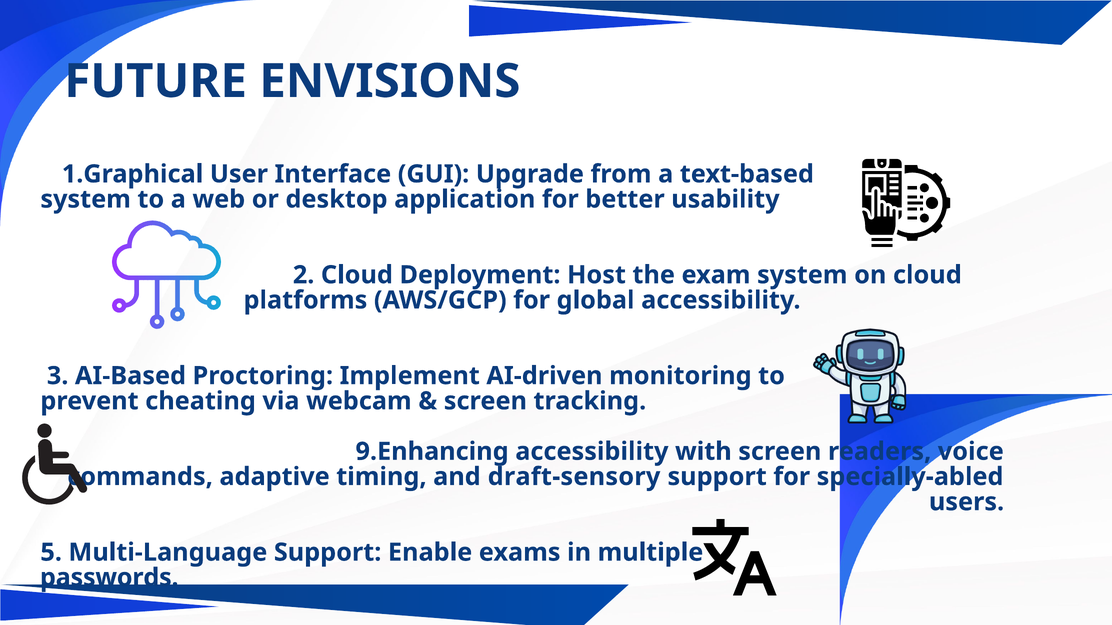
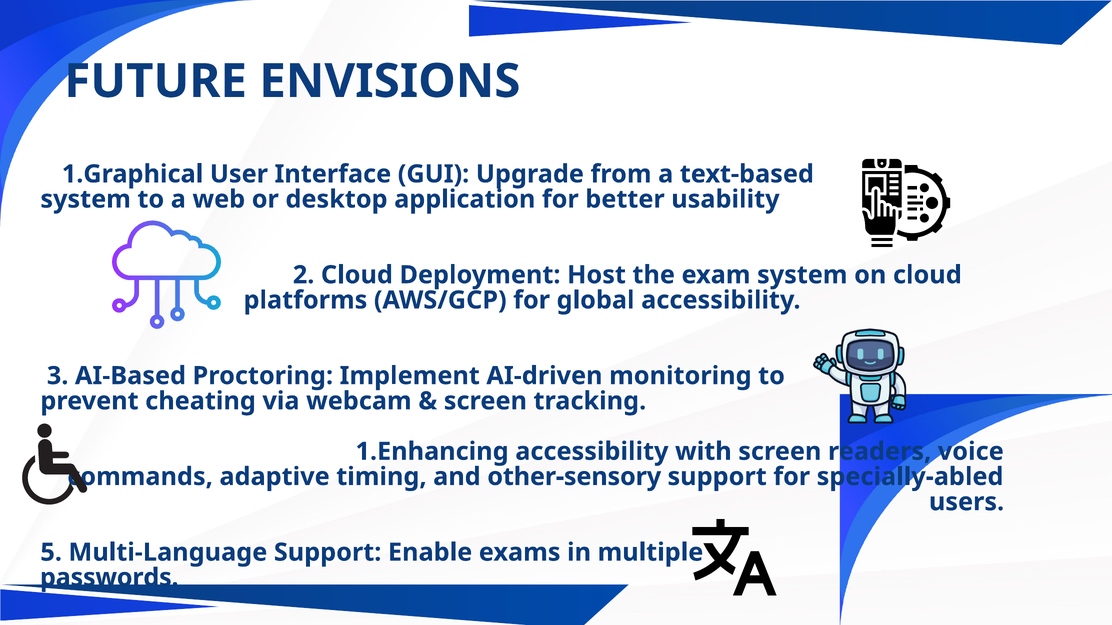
9.Enhancing: 9.Enhancing -> 1.Enhancing (432, 452)
draft-sensory: draft-sensory -> other-sensory (574, 477)
